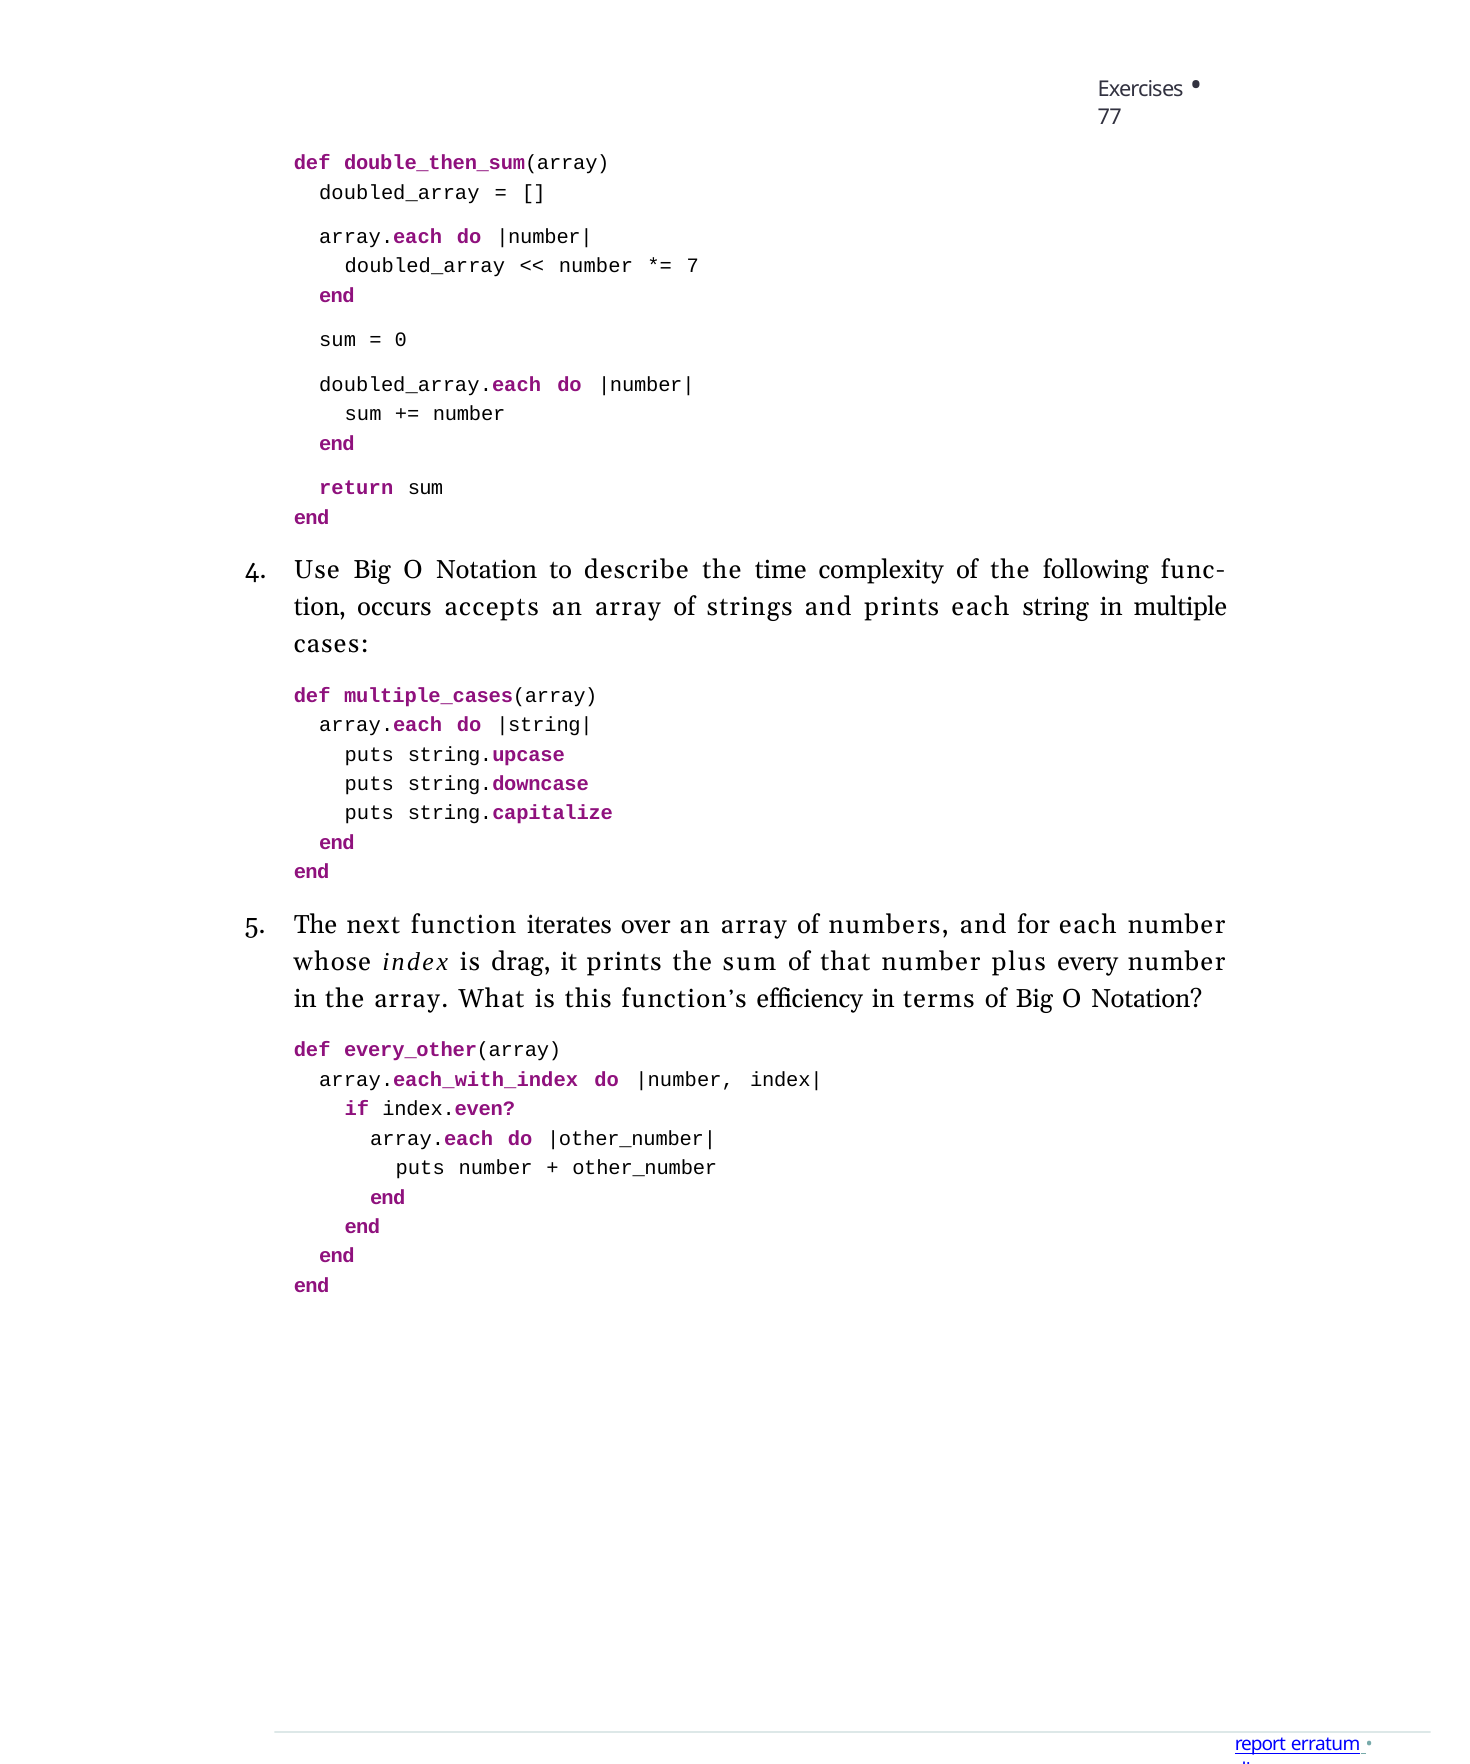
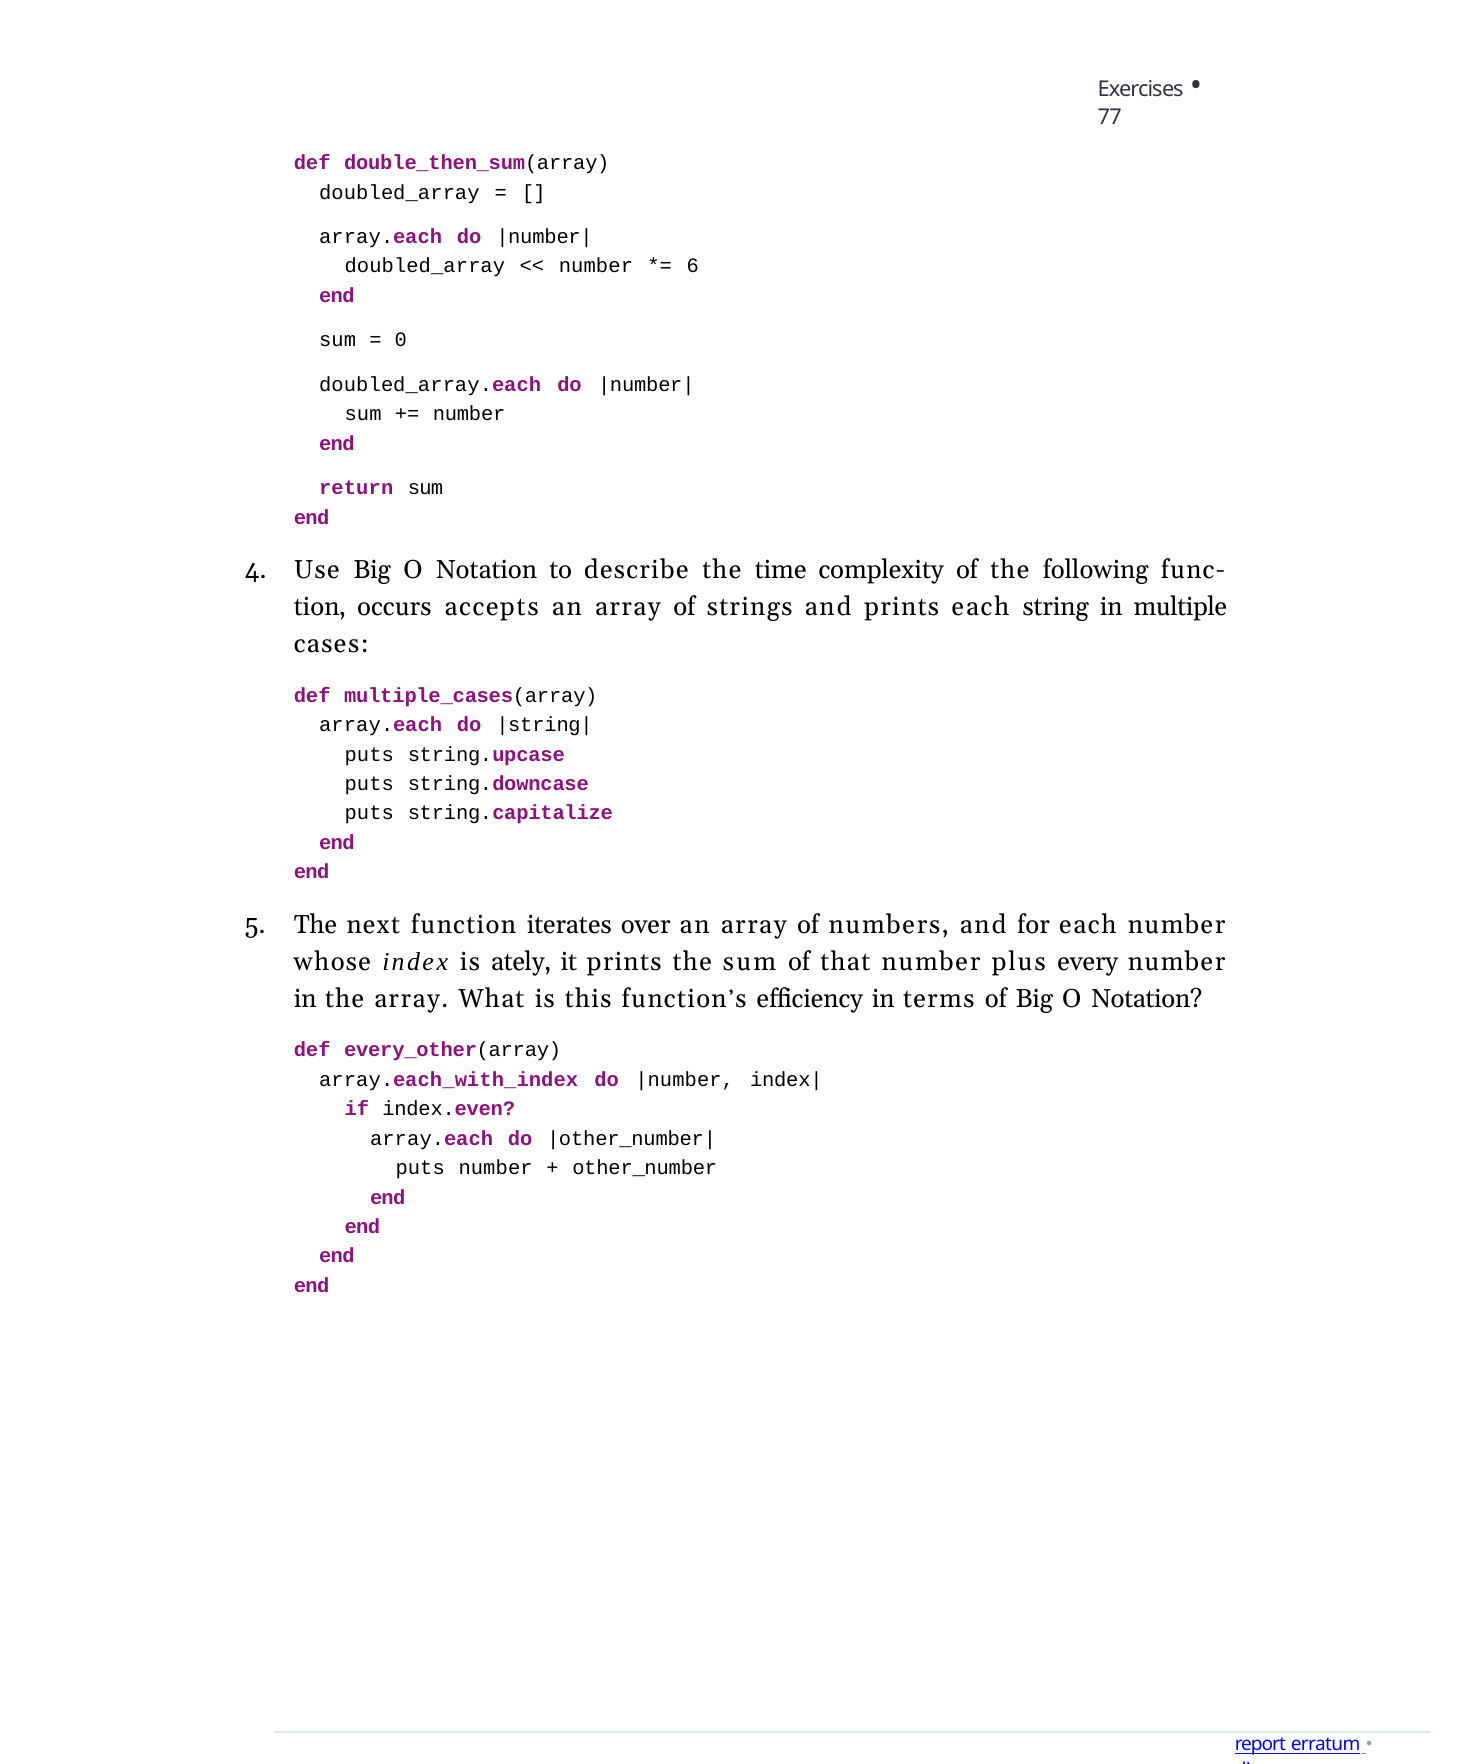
7: 7 -> 6 (693, 266)
drag: drag -> ately (521, 962)
